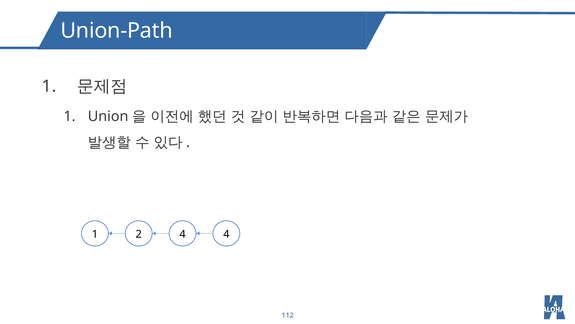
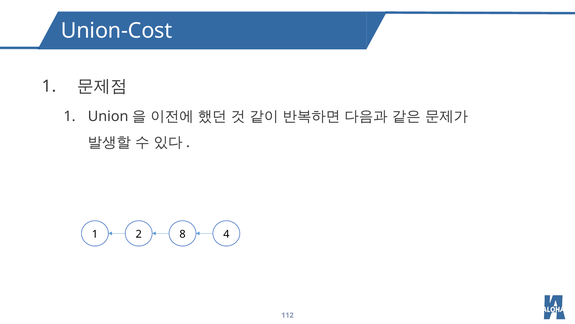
Union-Path: Union-Path -> Union-Cost (117, 30)
2 4: 4 -> 8 (183, 234)
